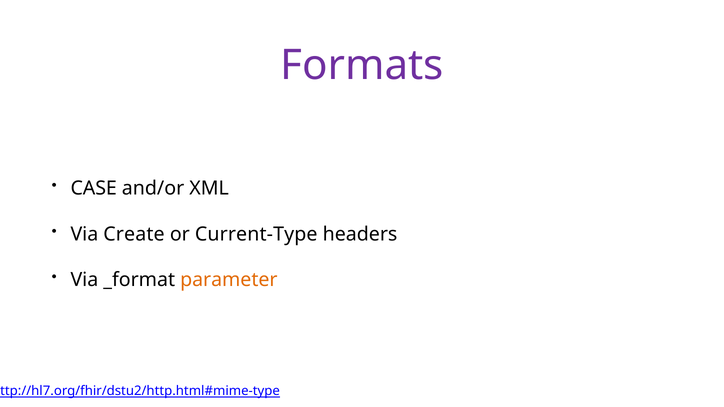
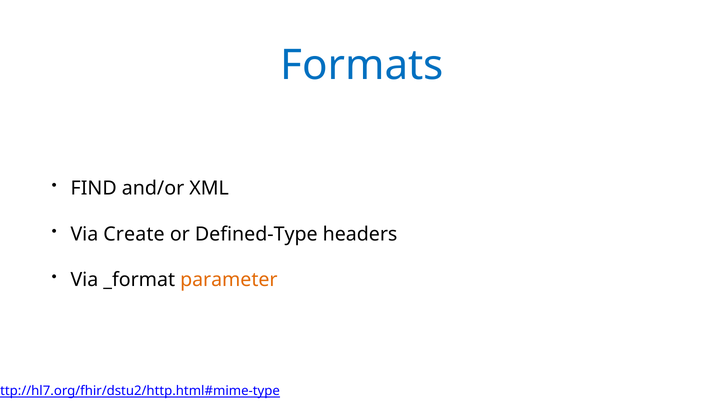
Formats colour: purple -> blue (362, 65)
CASE: CASE -> FIND (94, 188)
Current-Type: Current-Type -> Defined-Type (256, 234)
